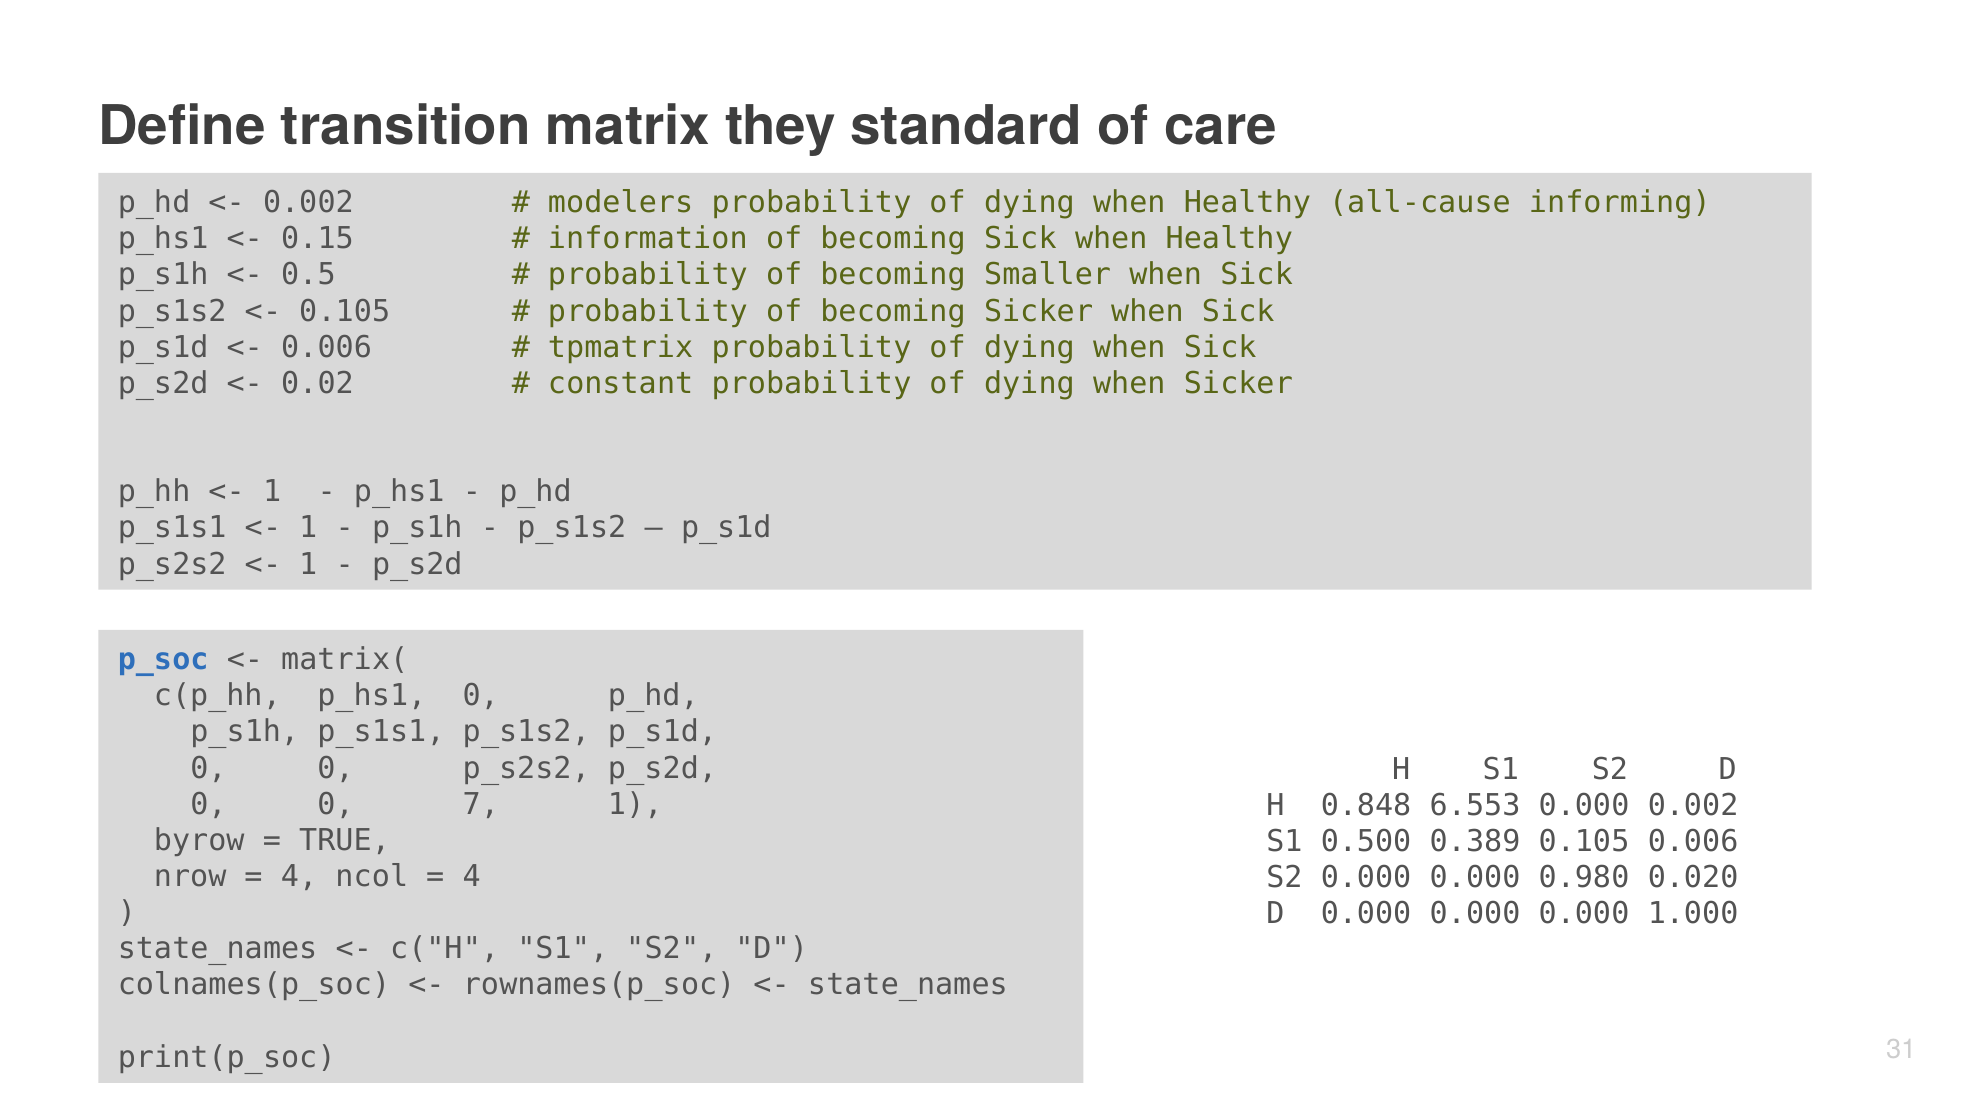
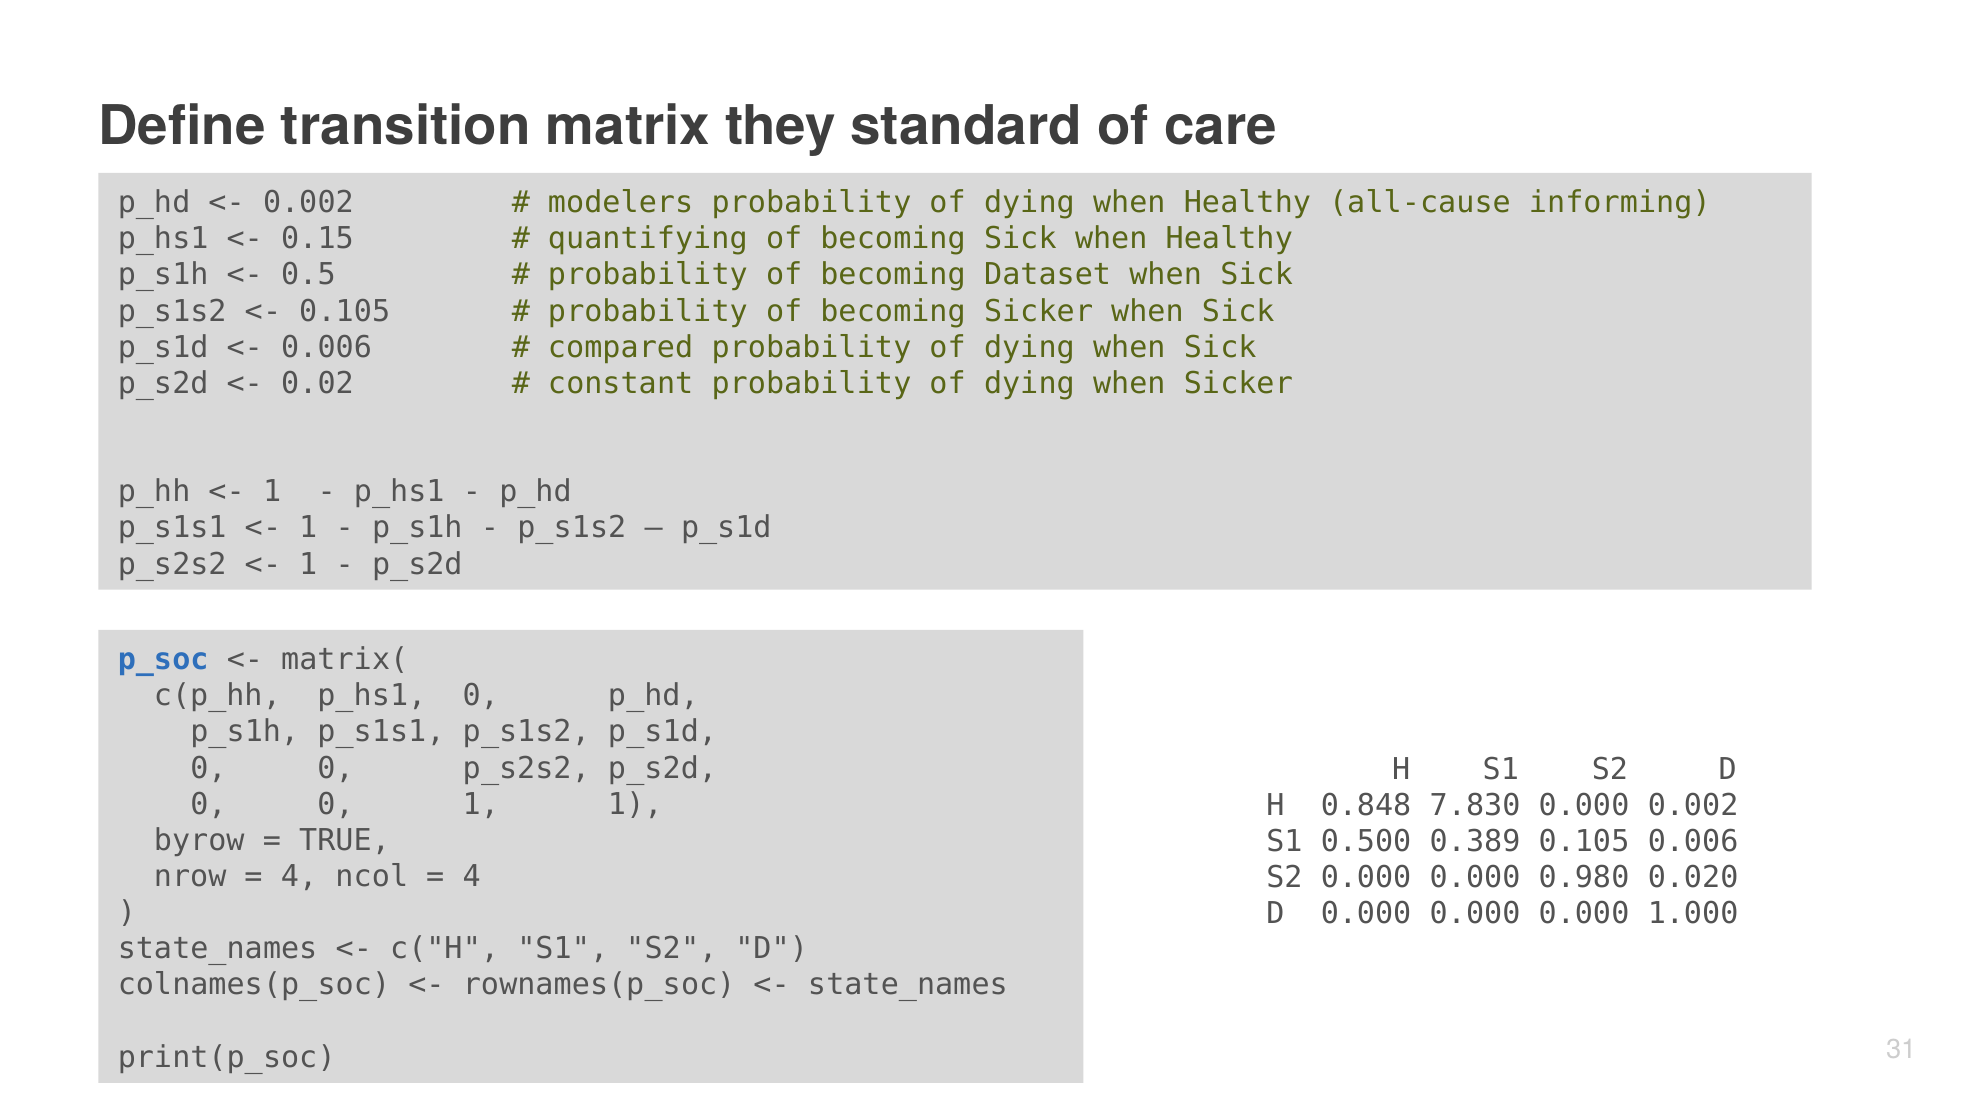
information: information -> quantifying (648, 239)
Smaller: Smaller -> Dataset (1048, 275)
tpmatrix: tpmatrix -> compared (621, 347)
0 7: 7 -> 1 (481, 804)
6.553: 6.553 -> 7.830 (1475, 805)
